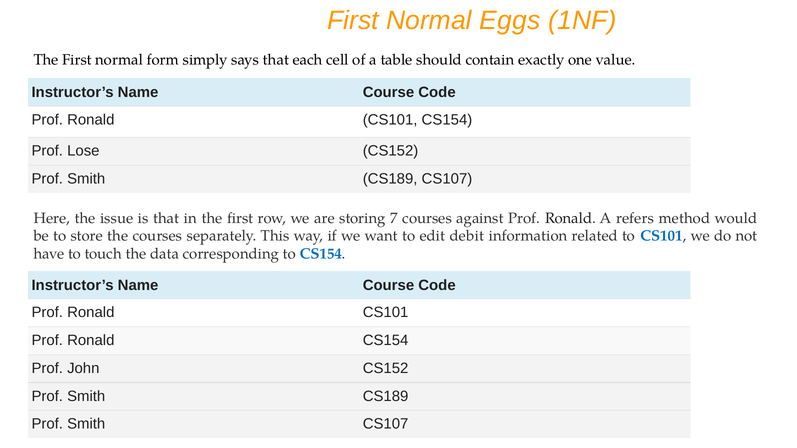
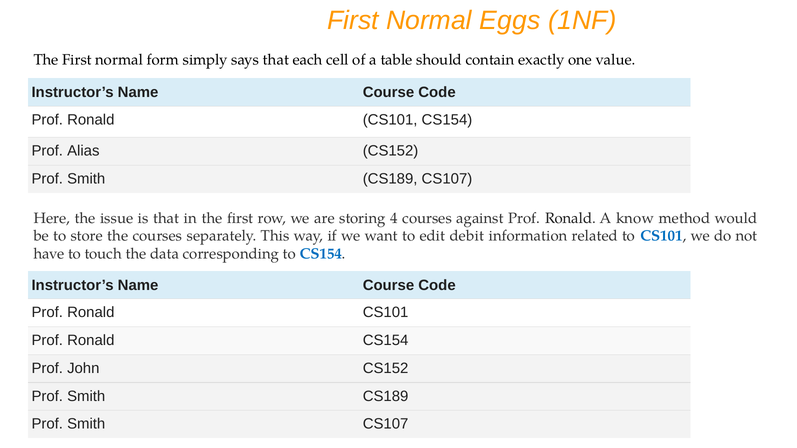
Lose: Lose -> Alias (83, 151)
7: 7 -> 4 (394, 218)
refers: refers -> know (635, 218)
